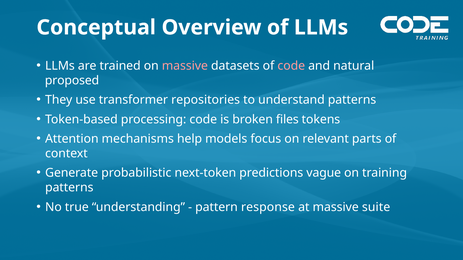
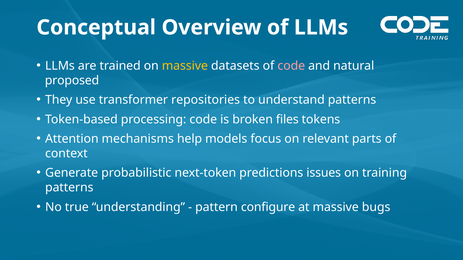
massive colour: pink -> yellow (185, 66)
vague: vague -> issues (324, 173)
response: response -> configure (268, 207)
suite: suite -> bugs (376, 207)
